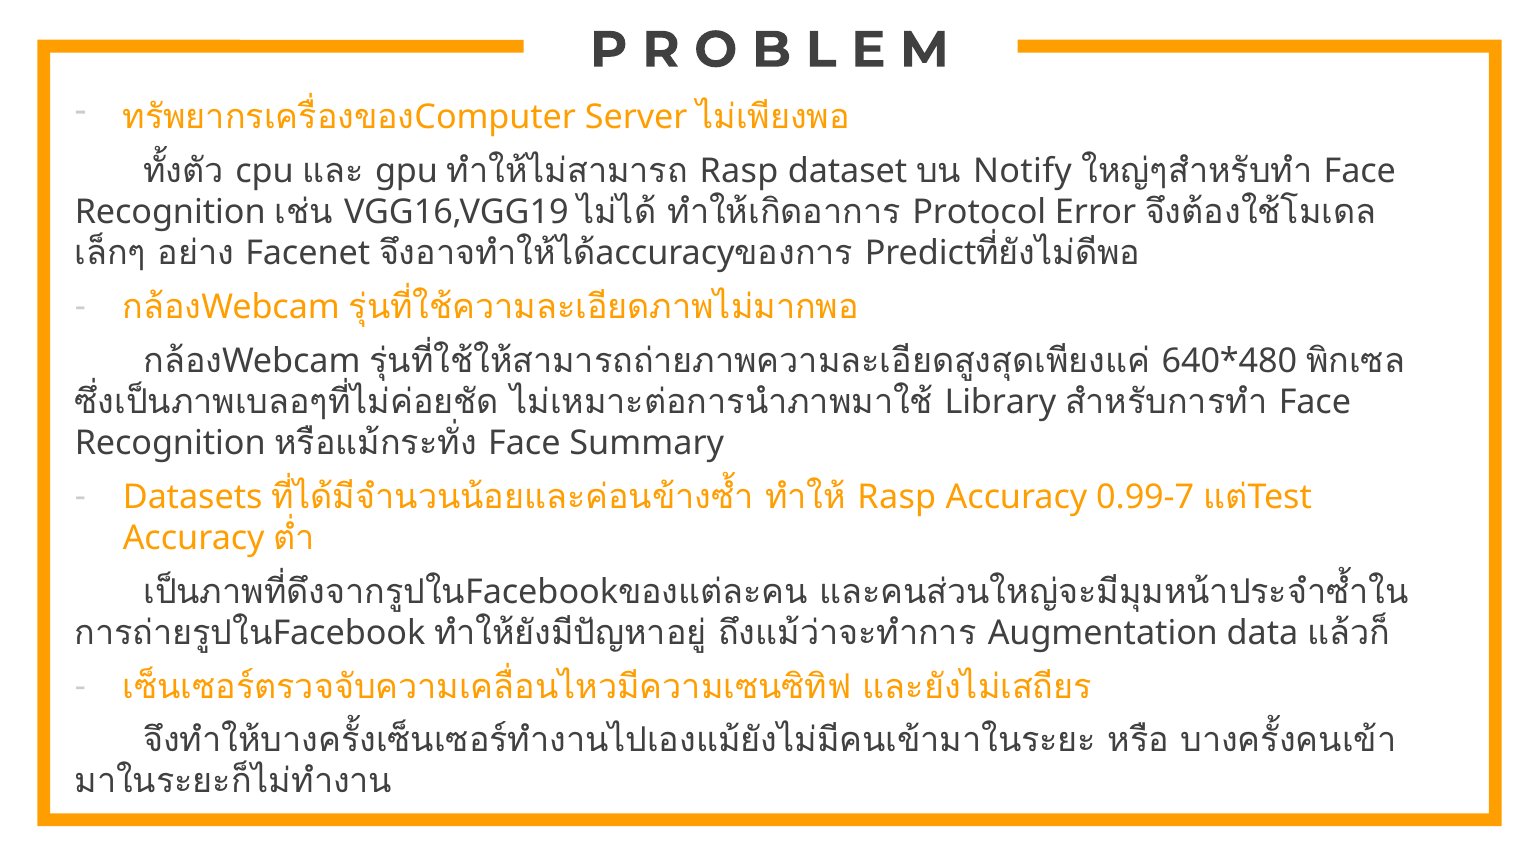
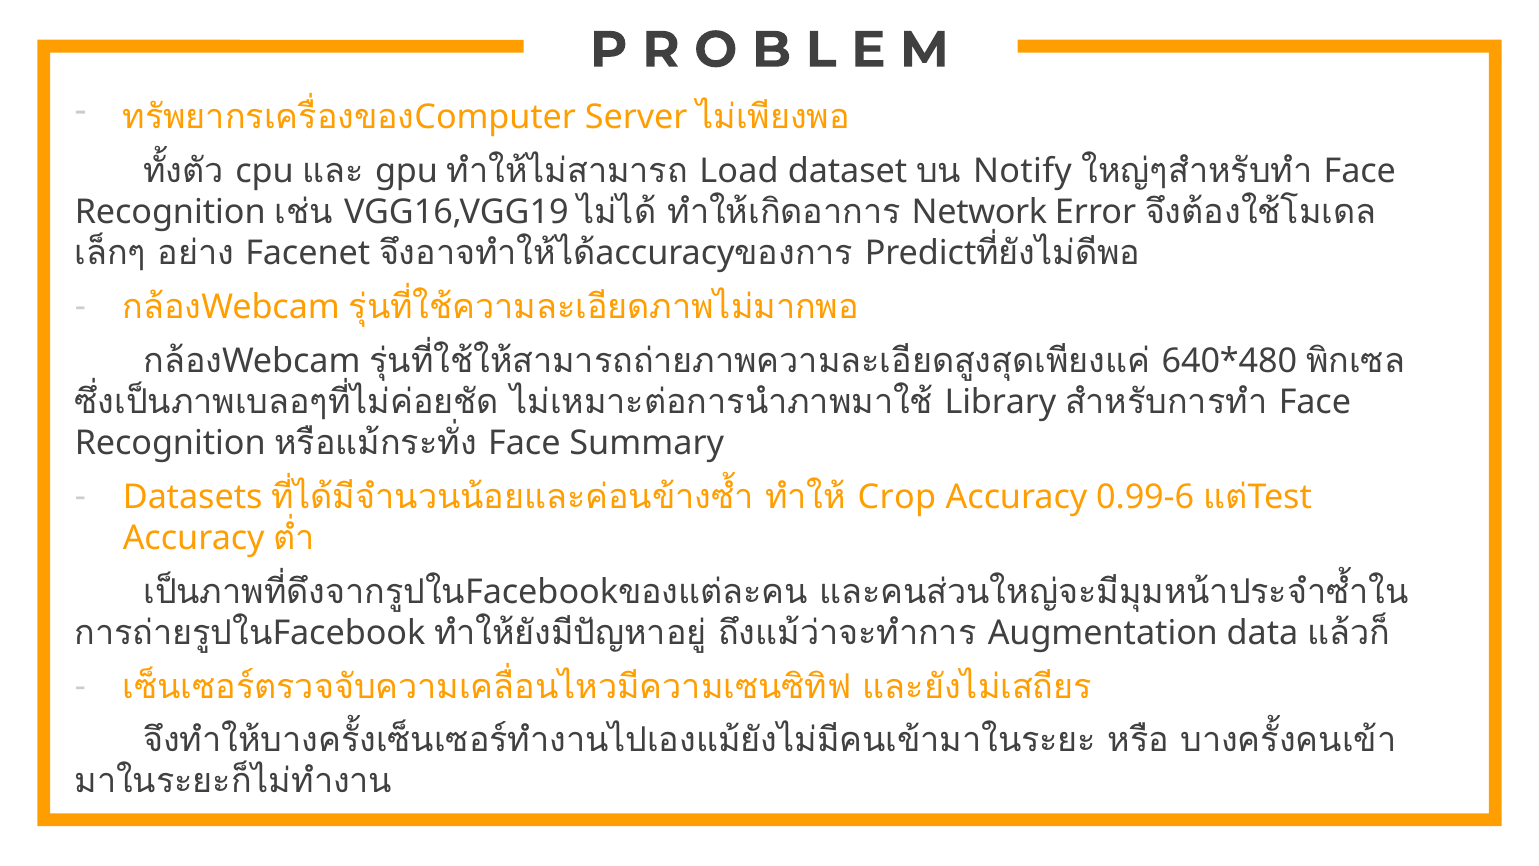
Rasp: Rasp -> Load (739, 171)
Protocol: Protocol -> Network (979, 212)
Rasp: Rasp -> Crop (897, 497)
0.99-7: 0.99-7 -> 0.99-6 (1145, 497)
